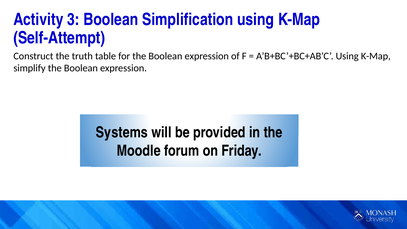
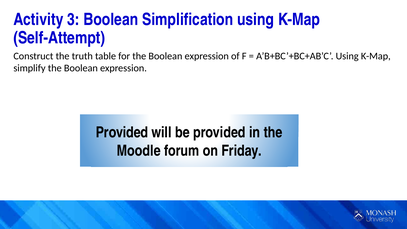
Systems: Systems -> Provided (122, 132)
